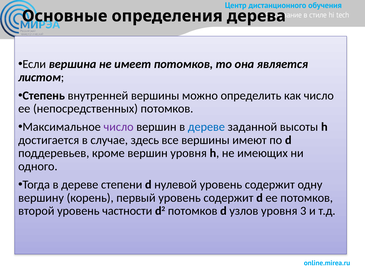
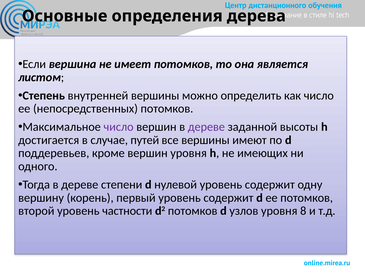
дереве colour: blue -> purple (206, 127)
здесь: здесь -> путей (145, 140)
3: 3 -> 8 (303, 211)
